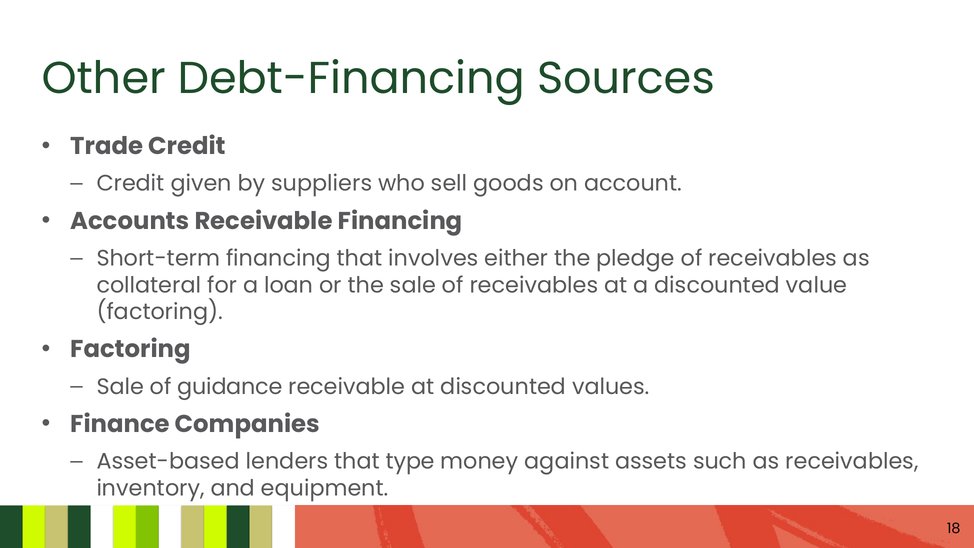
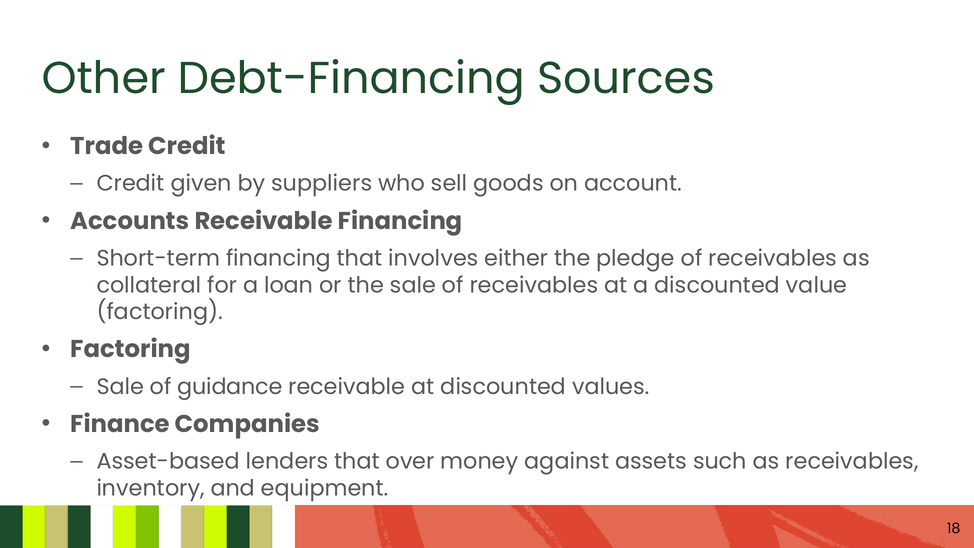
type: type -> over (410, 461)
